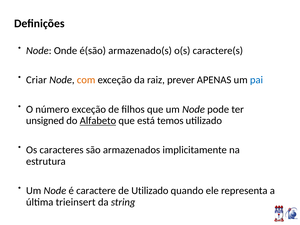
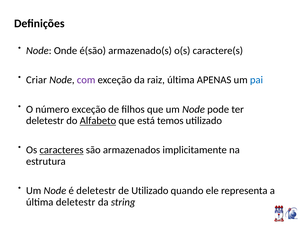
com colour: orange -> purple (86, 80)
raiz prever: prever -> última (181, 80)
unsigned: unsigned -> deletestr (45, 121)
caracteres underline: none -> present (62, 150)
é caractere: caractere -> deletestr (96, 191)
última trieinsert: trieinsert -> deletestr (76, 202)
